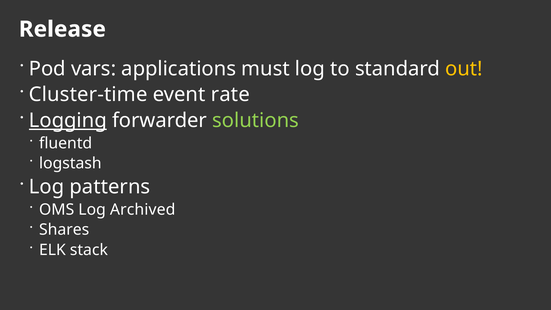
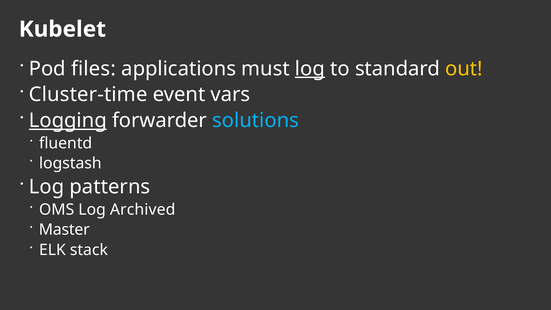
Release: Release -> Kubelet (62, 29)
vars: vars -> files (93, 69)
log underline: none -> present (310, 69)
rate: rate -> vars (230, 95)
solutions colour: light green -> light blue (256, 121)
Shares: Shares -> Master (64, 230)
